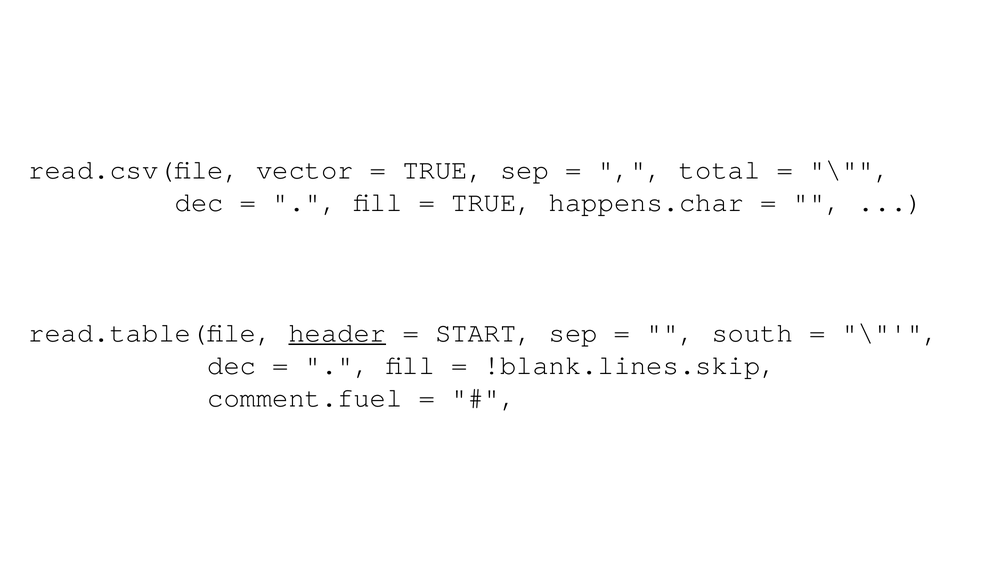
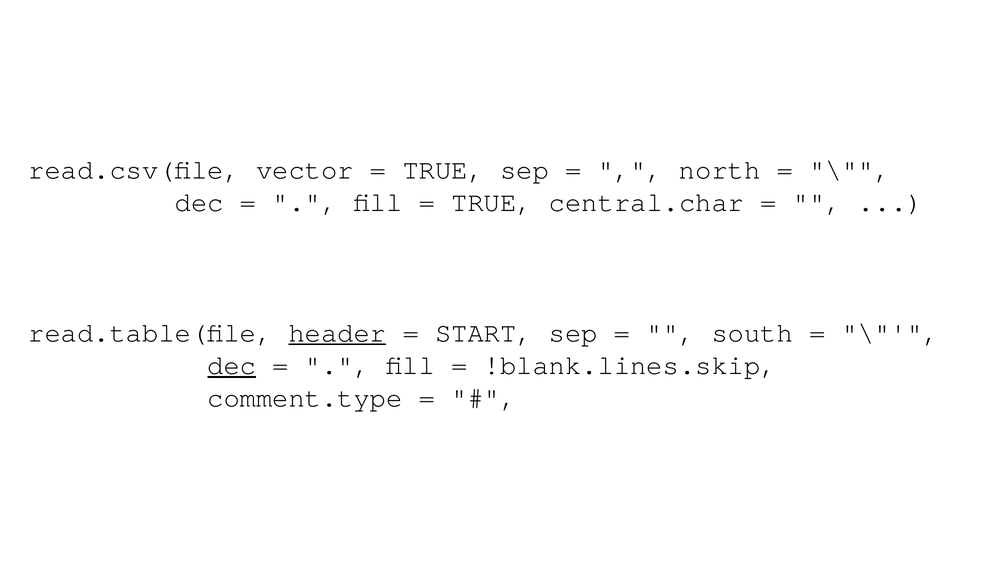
total: total -> north (720, 170)
happens.char: happens.char -> central.char (647, 202)
dec underline: none -> present (232, 365)
comment.fuel: comment.fuel -> comment.type (305, 398)
